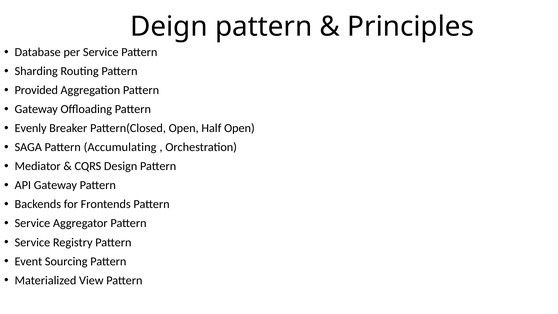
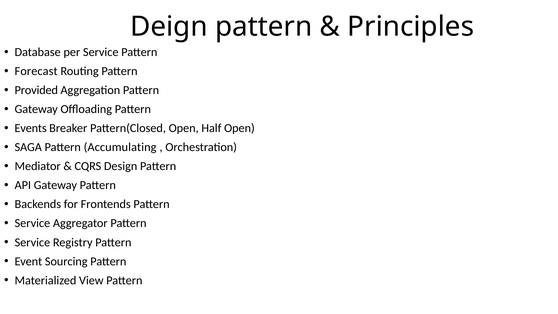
Sharding: Sharding -> Forecast (36, 71)
Evenly: Evenly -> Events (31, 128)
